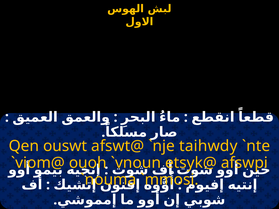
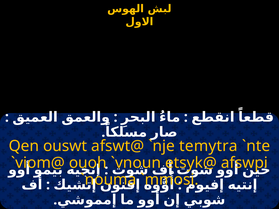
taihwdy: taihwdy -> temytra (208, 146)
